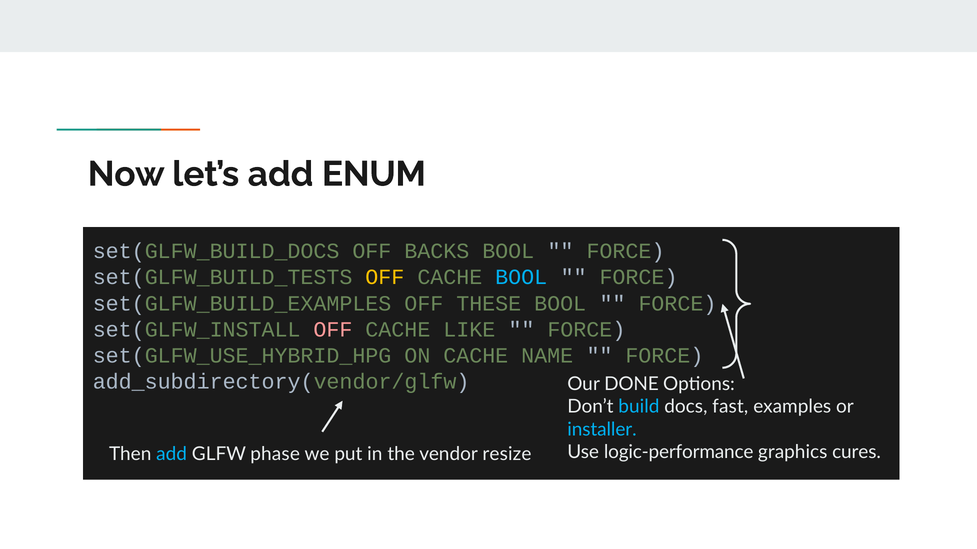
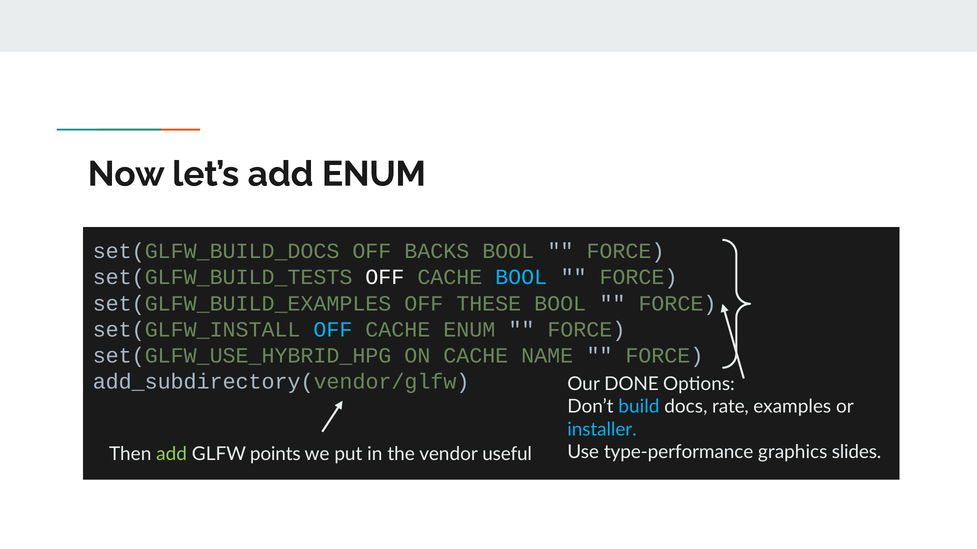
OFF colour: yellow -> white (385, 278)
OFF colour: pink -> light blue (333, 330)
CACHE LIKE: LIKE -> ENUM (469, 330)
fast: fast -> rate (730, 407)
logic-performance: logic-performance -> type-performance (679, 453)
cures: cures -> slides (857, 453)
add colour: light blue -> light green (172, 455)
phase: phase -> points (275, 455)
resize: resize -> useful (507, 455)
